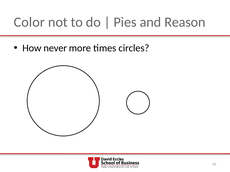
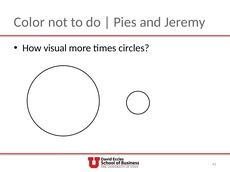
Reason: Reason -> Jeremy (185, 22)
never: never -> visual (55, 48)
